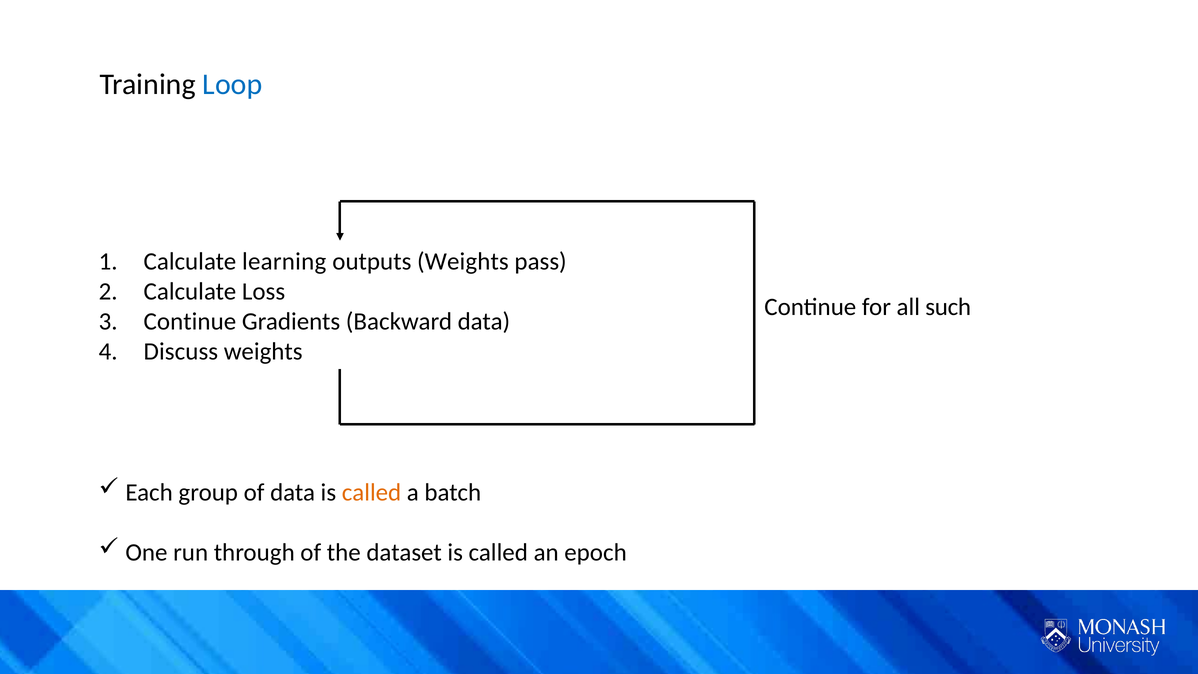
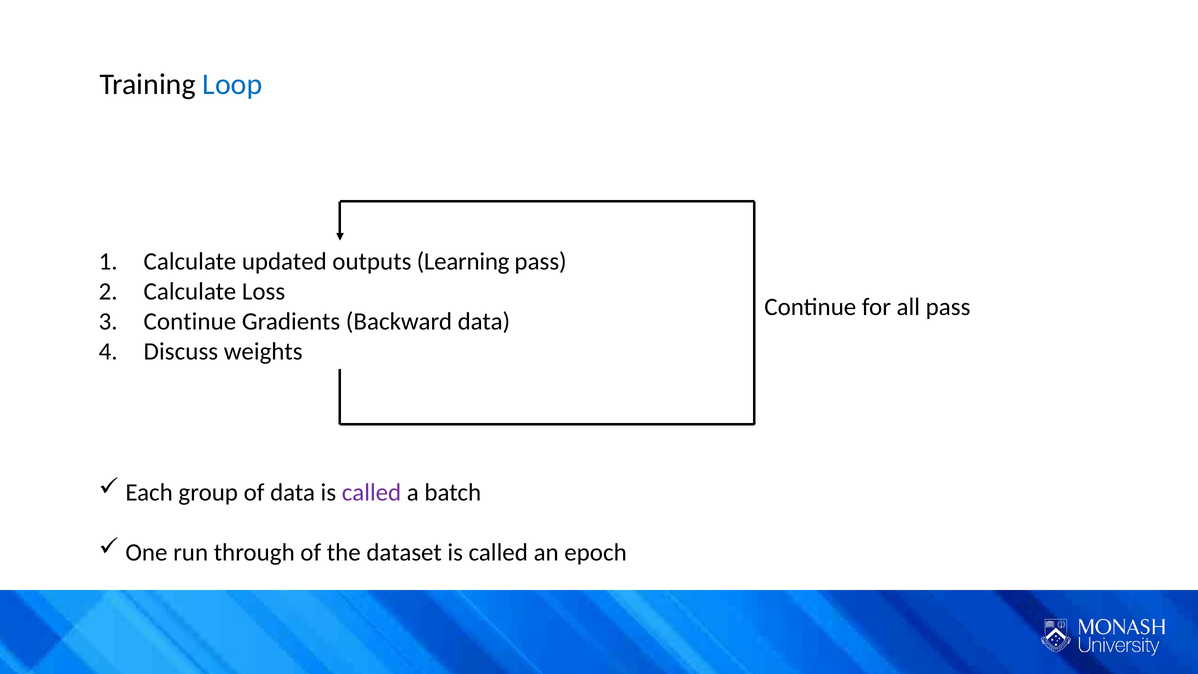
learning: learning -> updated (284, 262)
outputs Weights: Weights -> Learning (463, 262)
all such: such -> pass (948, 307)
called colour: orange -> purple (372, 493)
